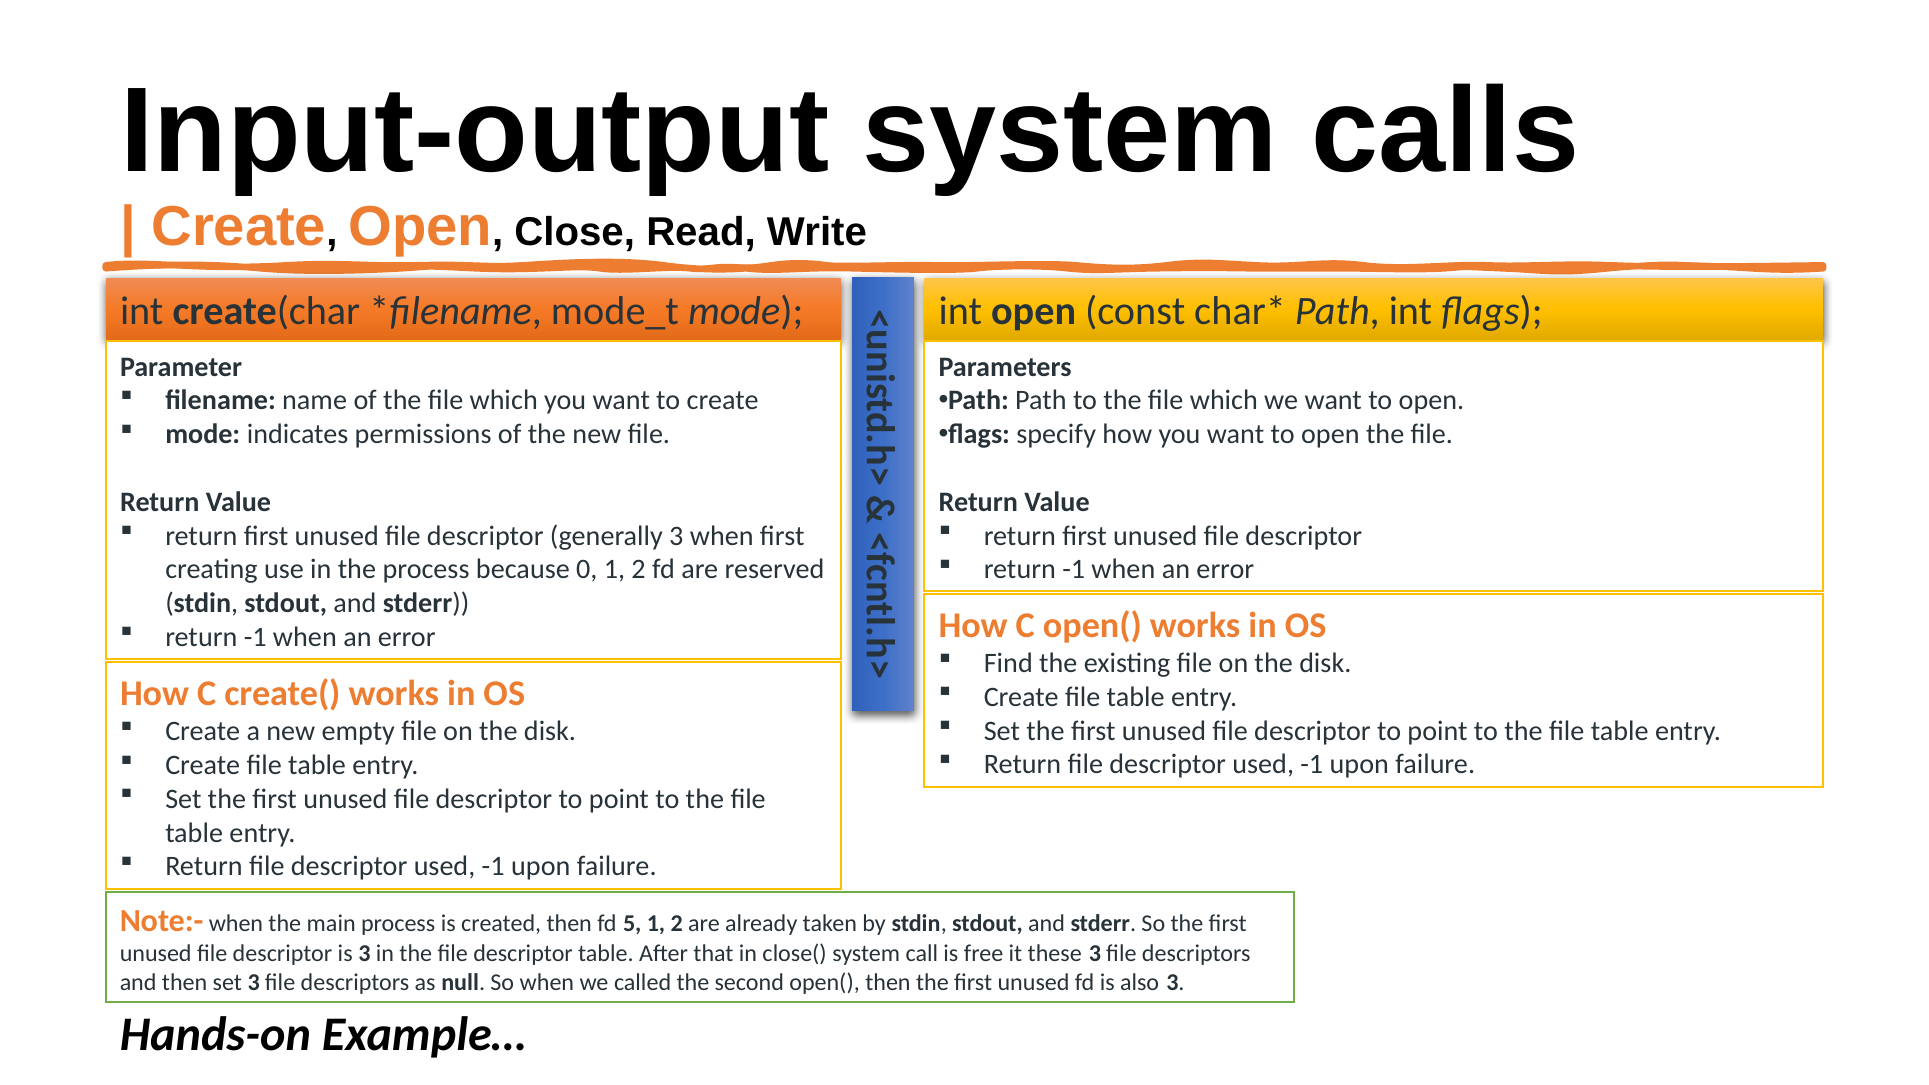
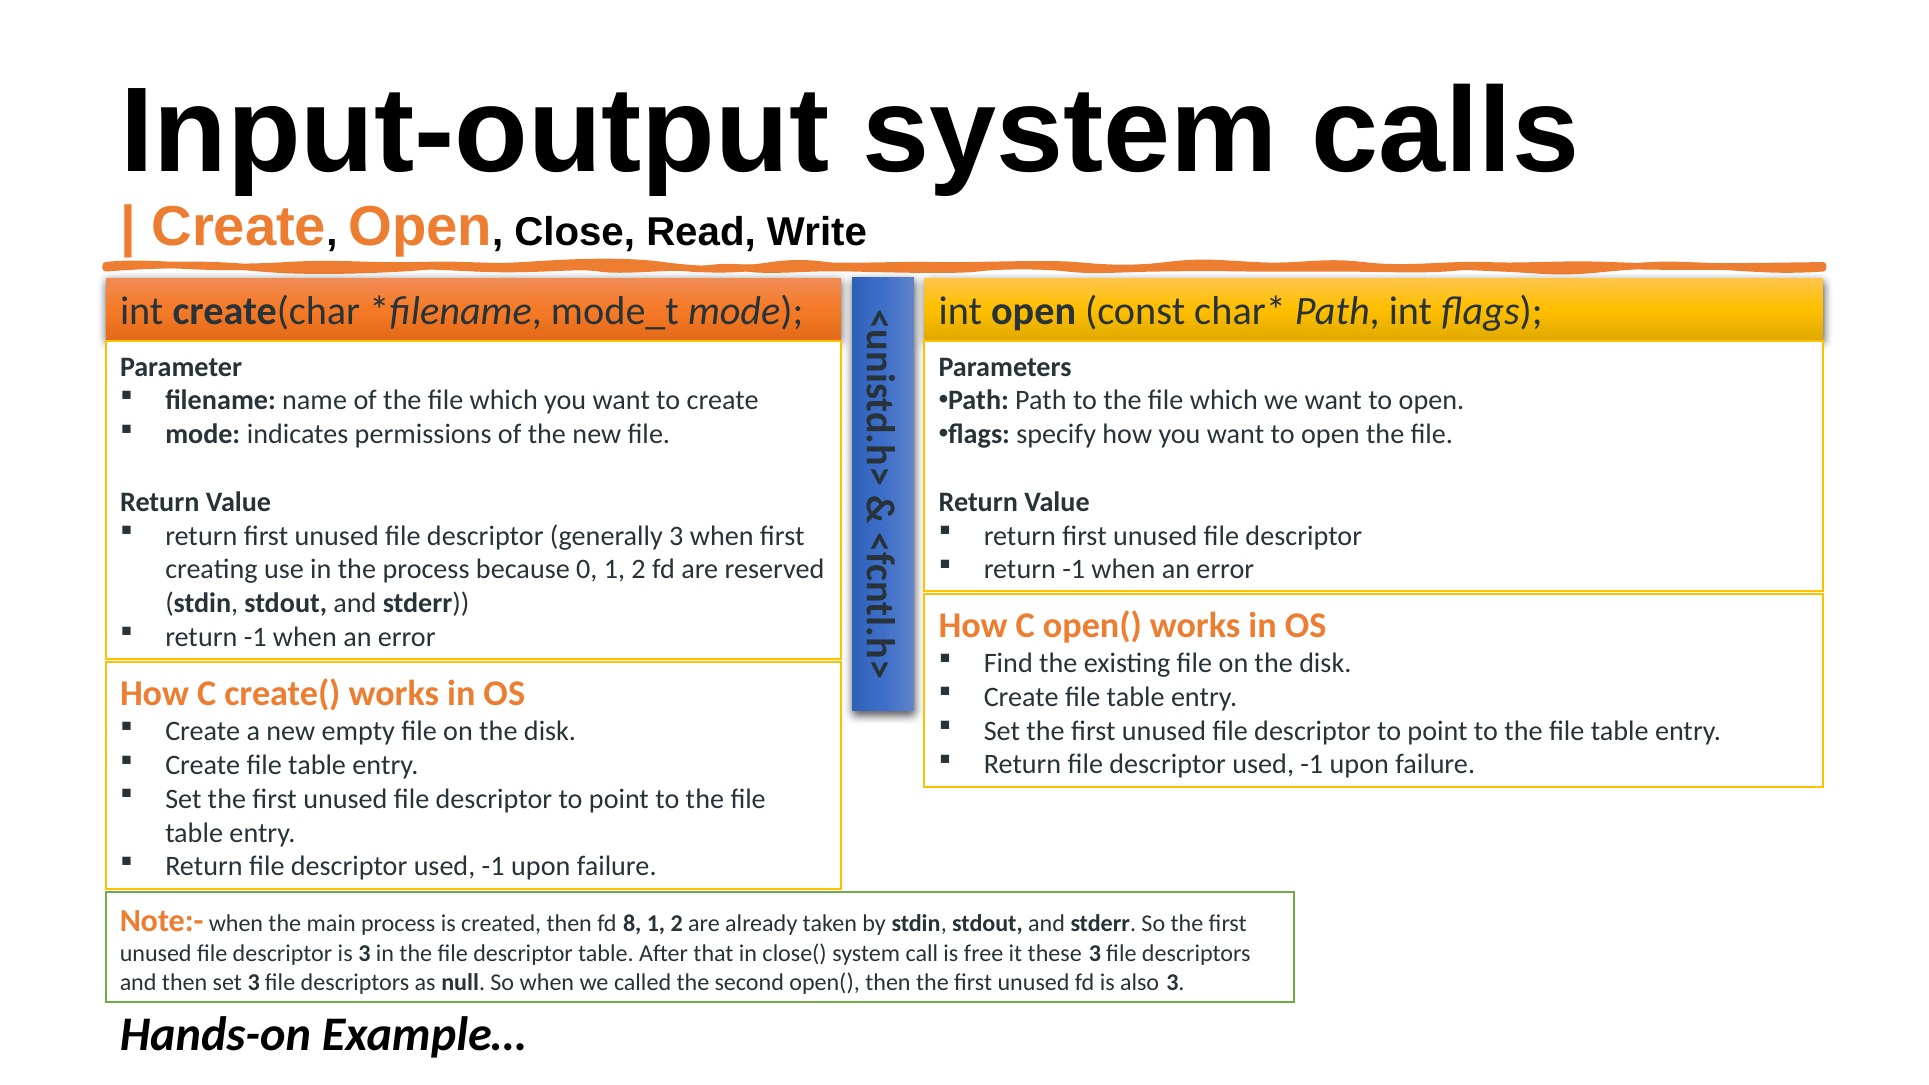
5: 5 -> 8 (632, 923)
